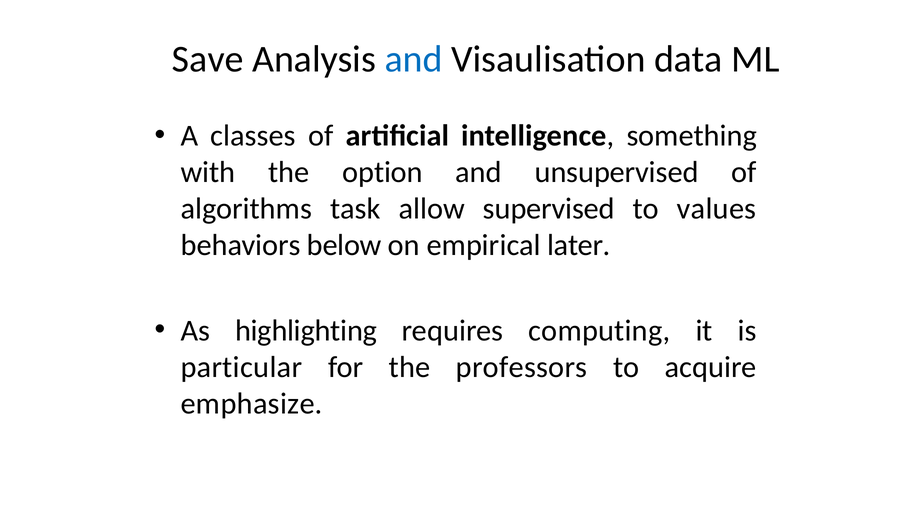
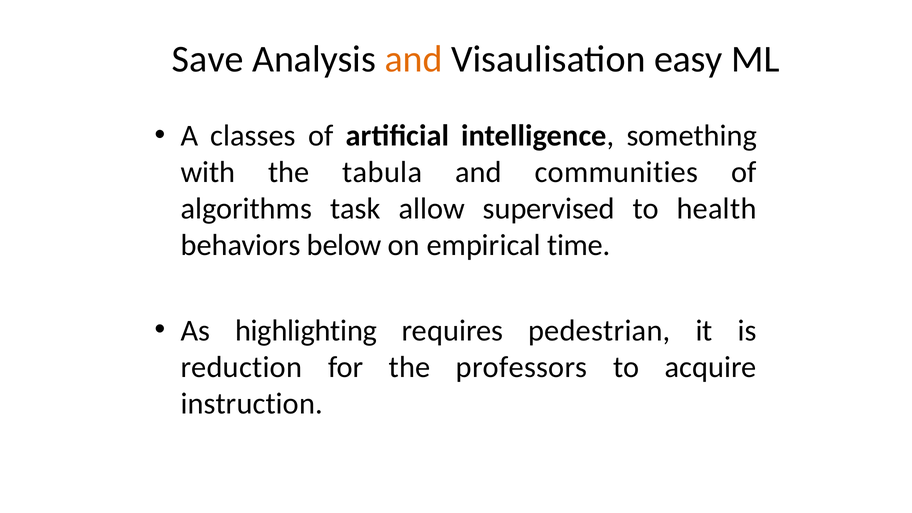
and colour: blue -> orange (414, 59)
data: data -> easy (688, 59)
option: option -> tabula (382, 172)
unsupervised: unsupervised -> communities (616, 172)
values: values -> health (717, 209)
later: later -> time (579, 245)
computing: computing -> pedestrian (599, 331)
particular: particular -> reduction (241, 367)
emphasize: emphasize -> instruction (252, 404)
